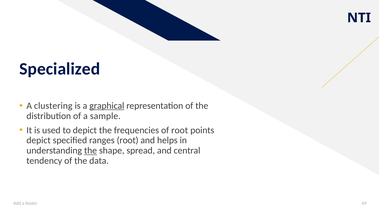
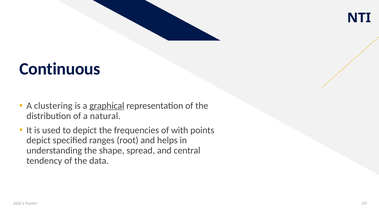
Specialized: Specialized -> Continuous (60, 69)
sample: sample -> natural (105, 116)
of root: root -> with (180, 130)
the underline: present -> none (91, 151)
